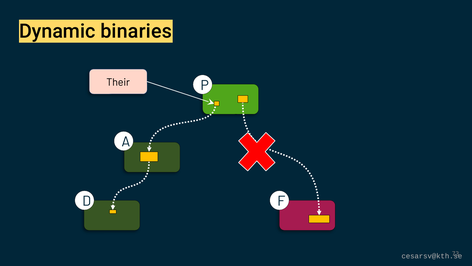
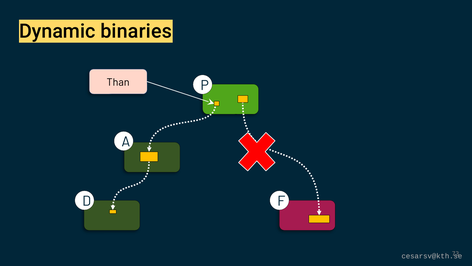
Their: Their -> Than (118, 82)
